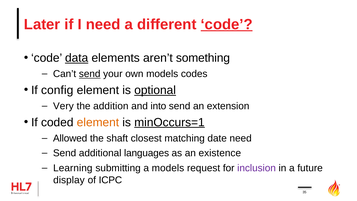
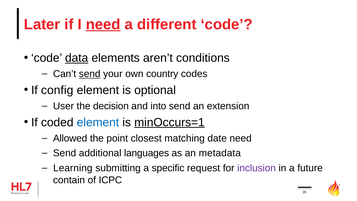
need underline: none -> present (103, 24)
code underline: present -> none (227, 24)
something: something -> conditions (203, 58)
own models: models -> country (162, 74)
optional underline: present -> none (155, 90)
Very: Very -> User (63, 106)
addition: addition -> decision (111, 106)
element colour: orange -> blue (98, 122)
shaft: shaft -> point (117, 138)
existence: existence -> metadata (220, 153)
a models: models -> specific (168, 168)
display: display -> contain (69, 180)
